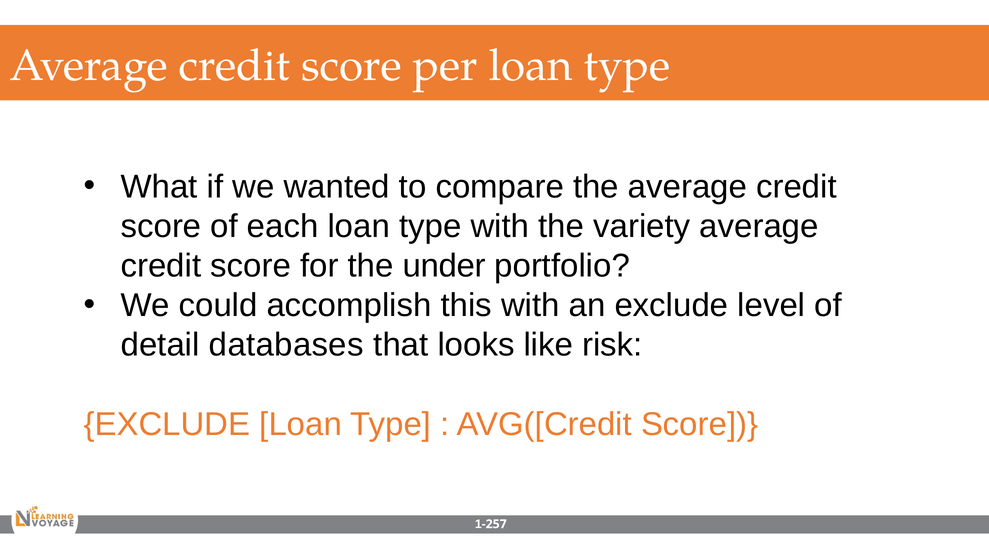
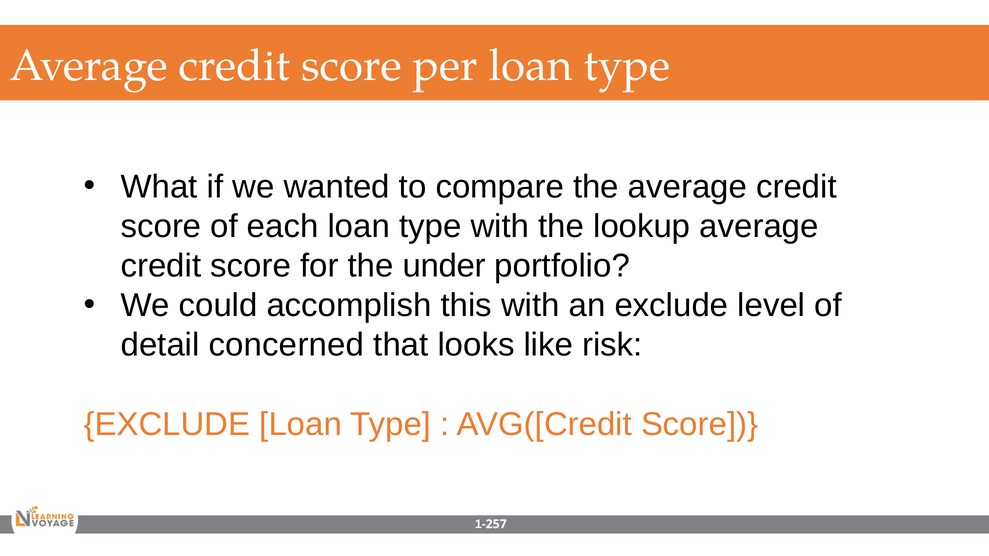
variety: variety -> lookup (642, 227)
databases: databases -> concerned (286, 345)
